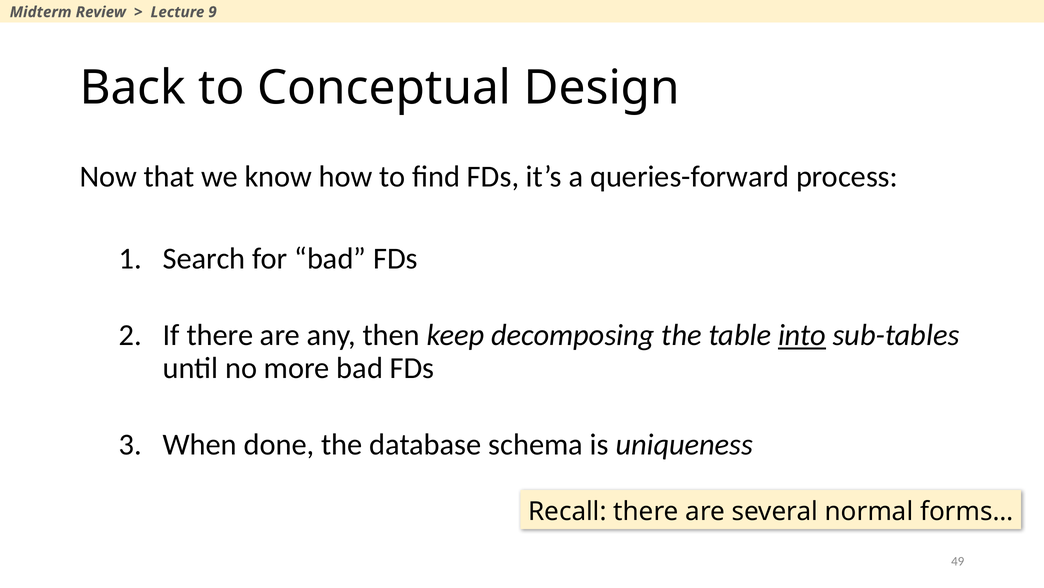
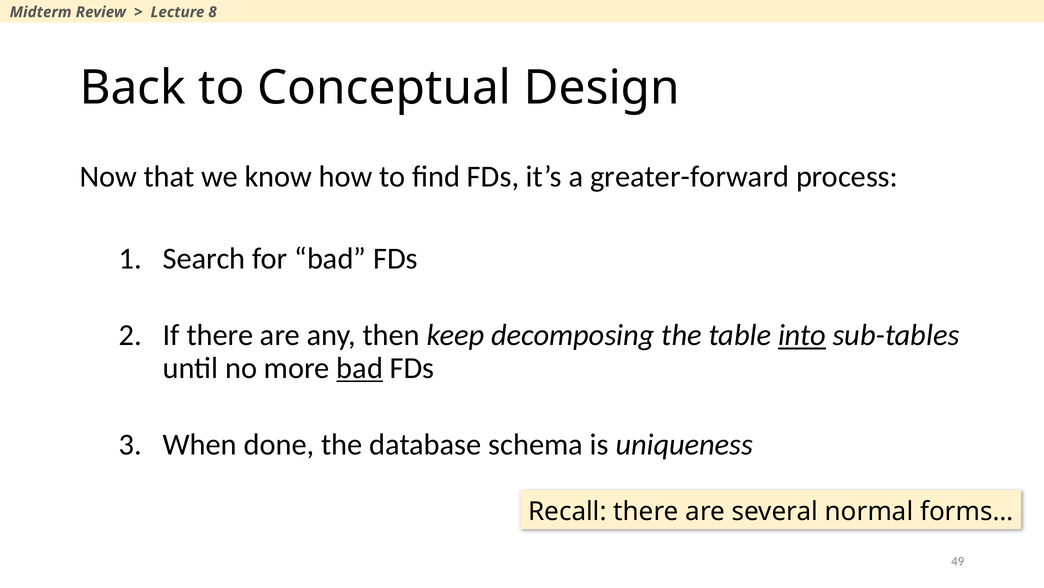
9: 9 -> 8 (212, 12)
queries-forward: queries-forward -> greater-forward (690, 176)
bad underline: none -> present (360, 368)
